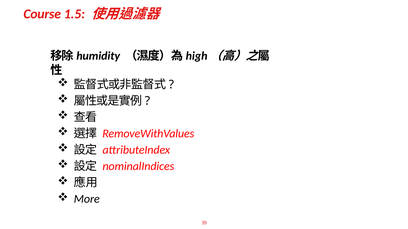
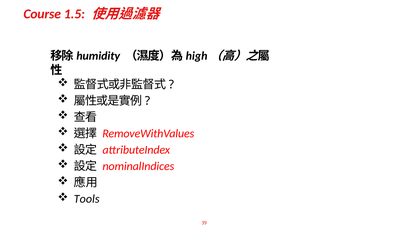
More: More -> Tools (87, 199)
